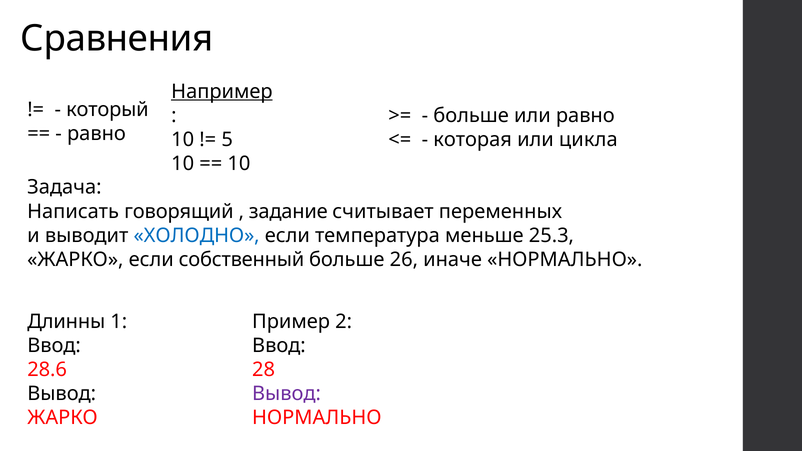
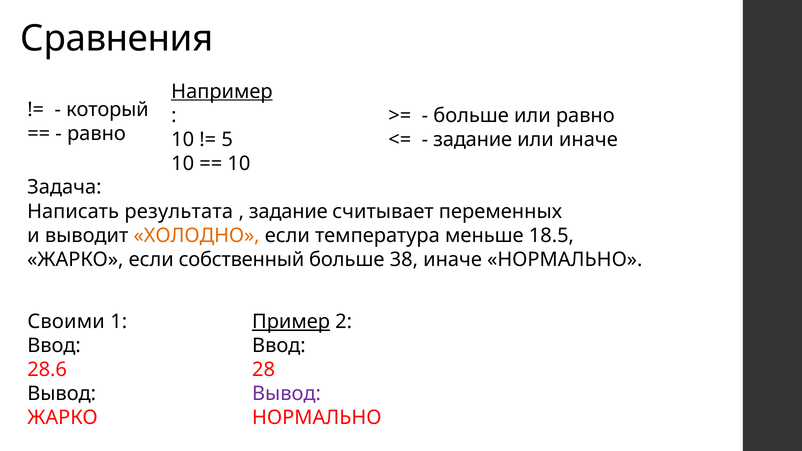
которая: которая -> задание (473, 140)
или цикла: цикла -> иначе (588, 140)
говорящий: говорящий -> результата (179, 211)
ХОЛОДНО colour: blue -> orange (197, 236)
25.3: 25.3 -> 18.5 (551, 236)
26: 26 -> 38 (404, 260)
Длинны: Длинны -> Своими (66, 322)
Пример underline: none -> present (291, 322)
